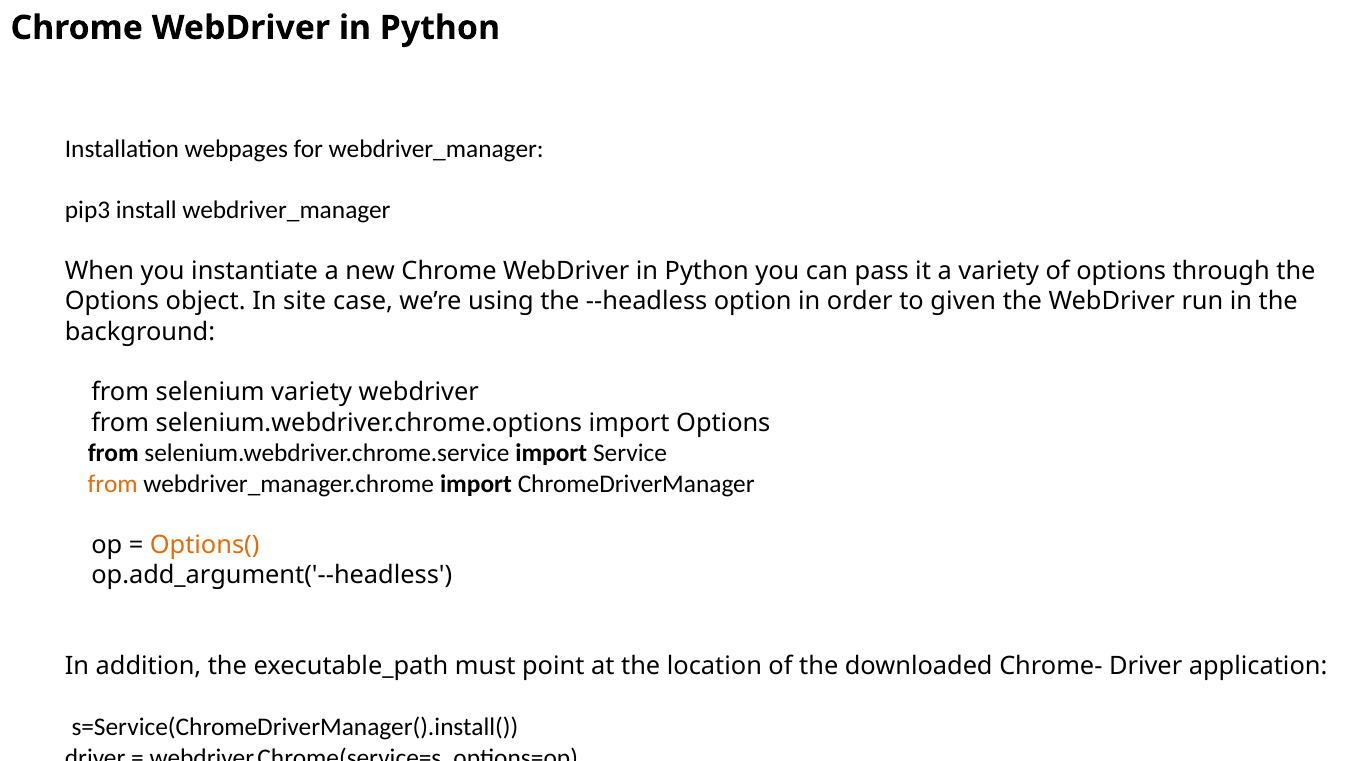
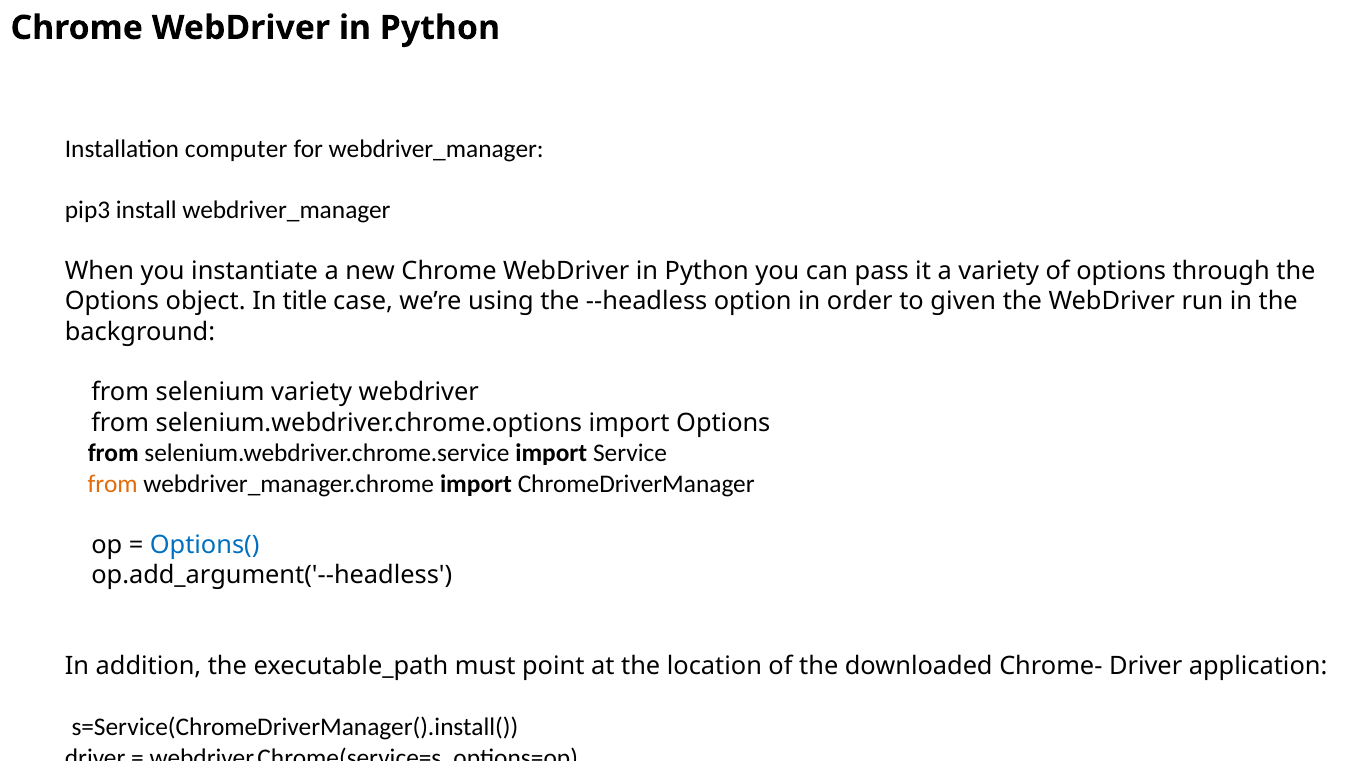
webpages: webpages -> computer (236, 149)
site: site -> title (305, 301)
Options( colour: orange -> blue (205, 545)
